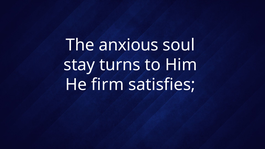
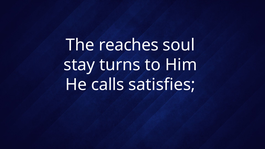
anxious: anxious -> reaches (129, 45)
firm: firm -> calls (108, 85)
